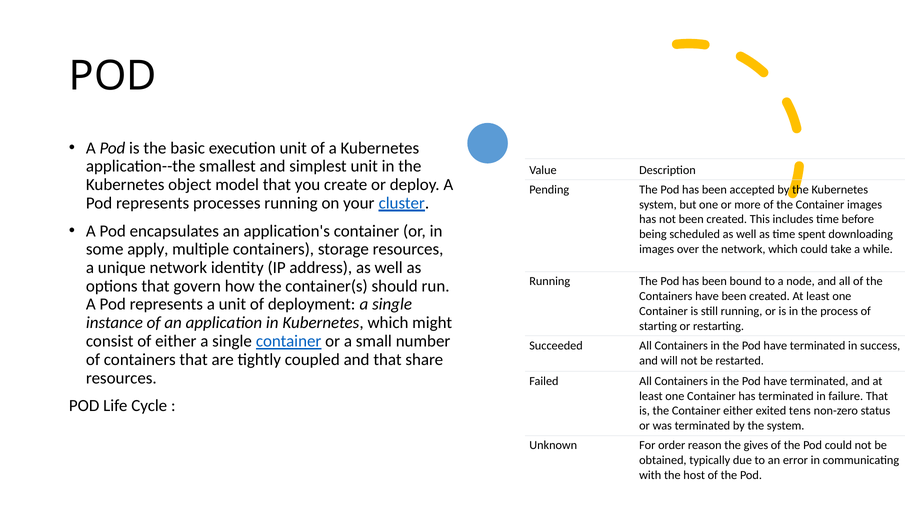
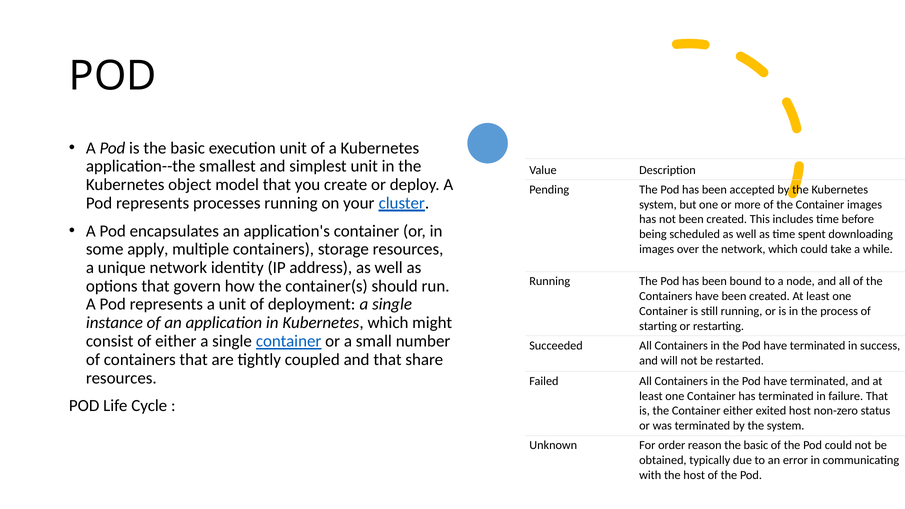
exited tens: tens -> host (800, 411)
reason the gives: gives -> basic (756, 445)
